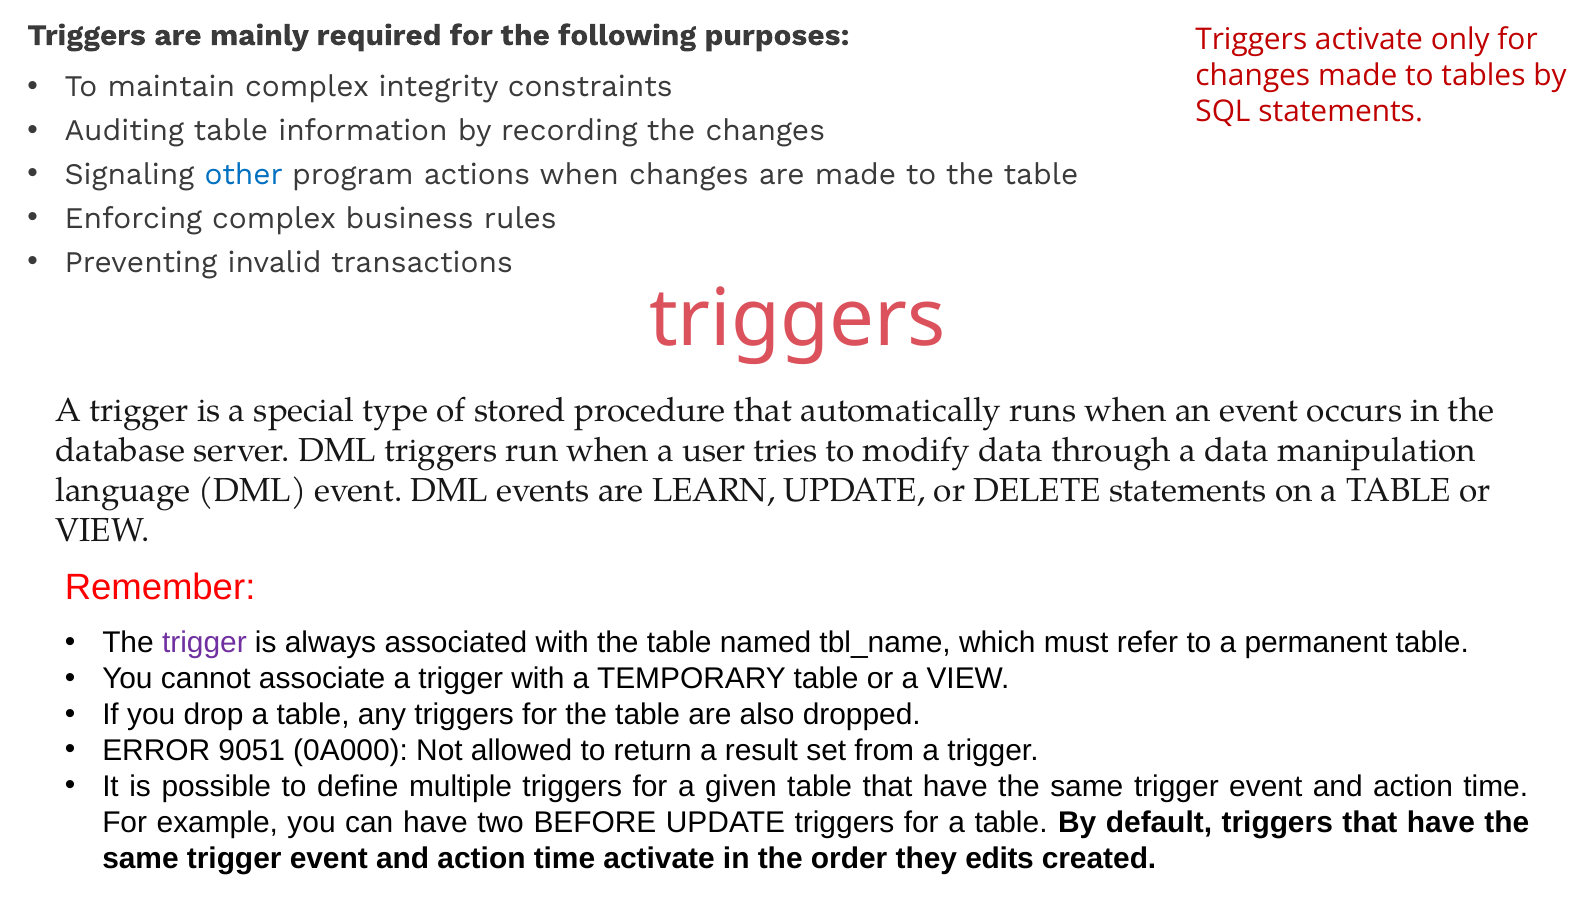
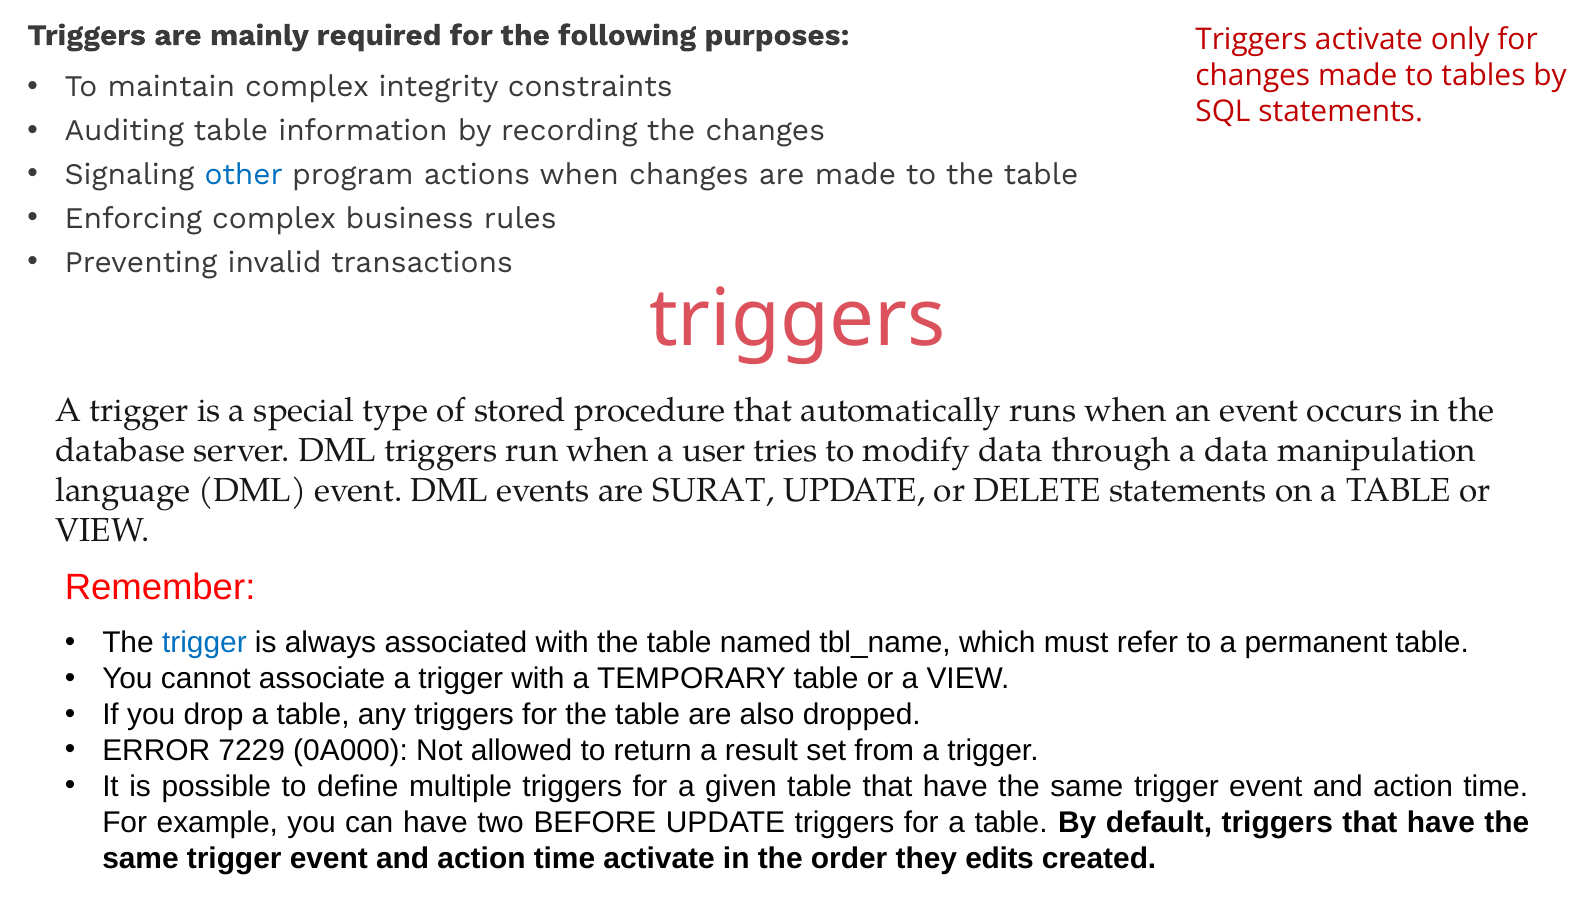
LEARN: LEARN -> SURAT (714, 491)
trigger colour: purple -> blue (204, 643)
9051: 9051 -> 7229 (252, 751)
